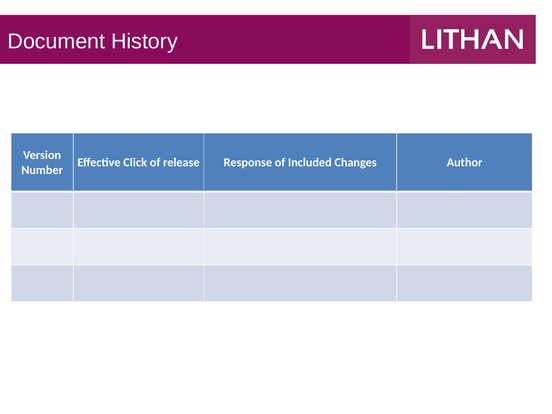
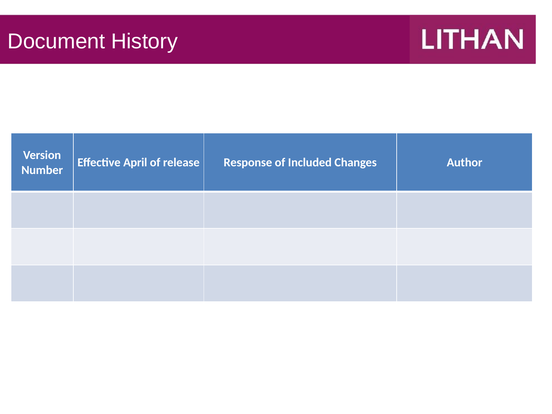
Click: Click -> April (135, 163)
